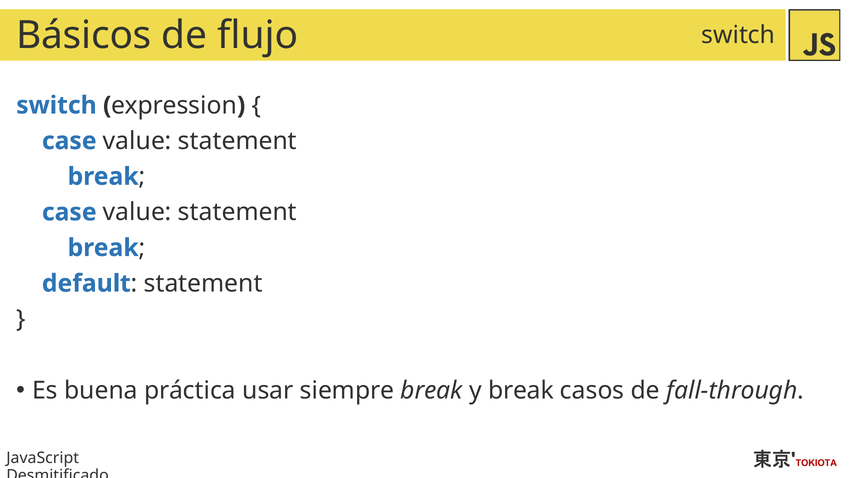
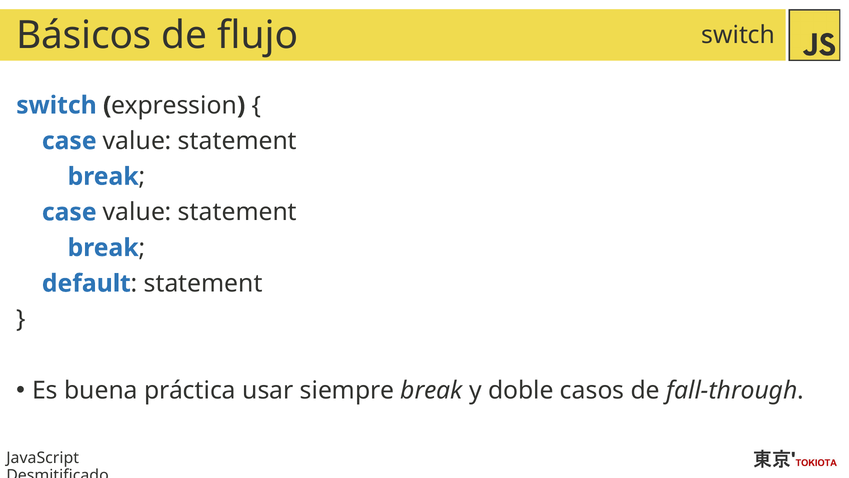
y break: break -> doble (521, 390)
